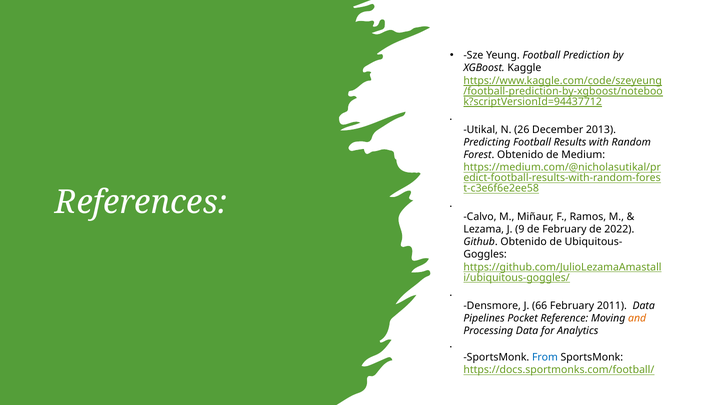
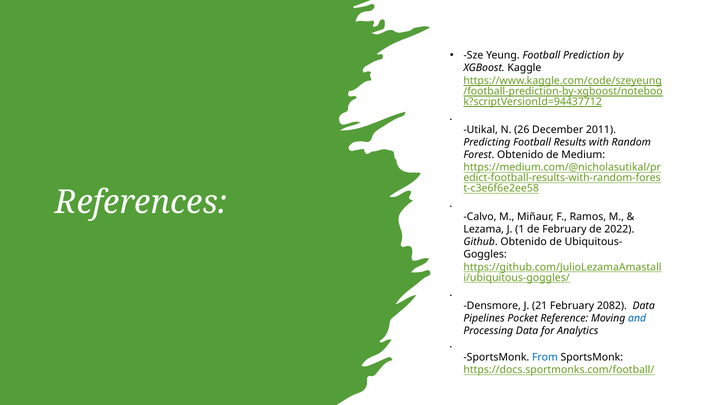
2013: 2013 -> 2011 (601, 130)
9: 9 -> 1 (520, 229)
66: 66 -> 21 (540, 305)
2011: 2011 -> 2082 (612, 305)
and colour: orange -> blue (637, 318)
